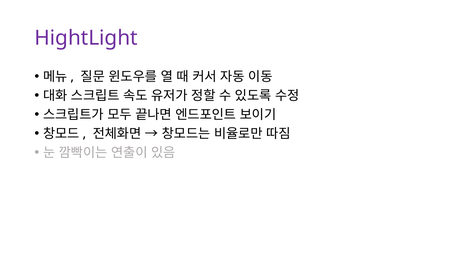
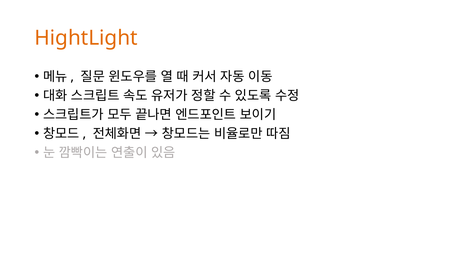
HightLight colour: purple -> orange (86, 38)
